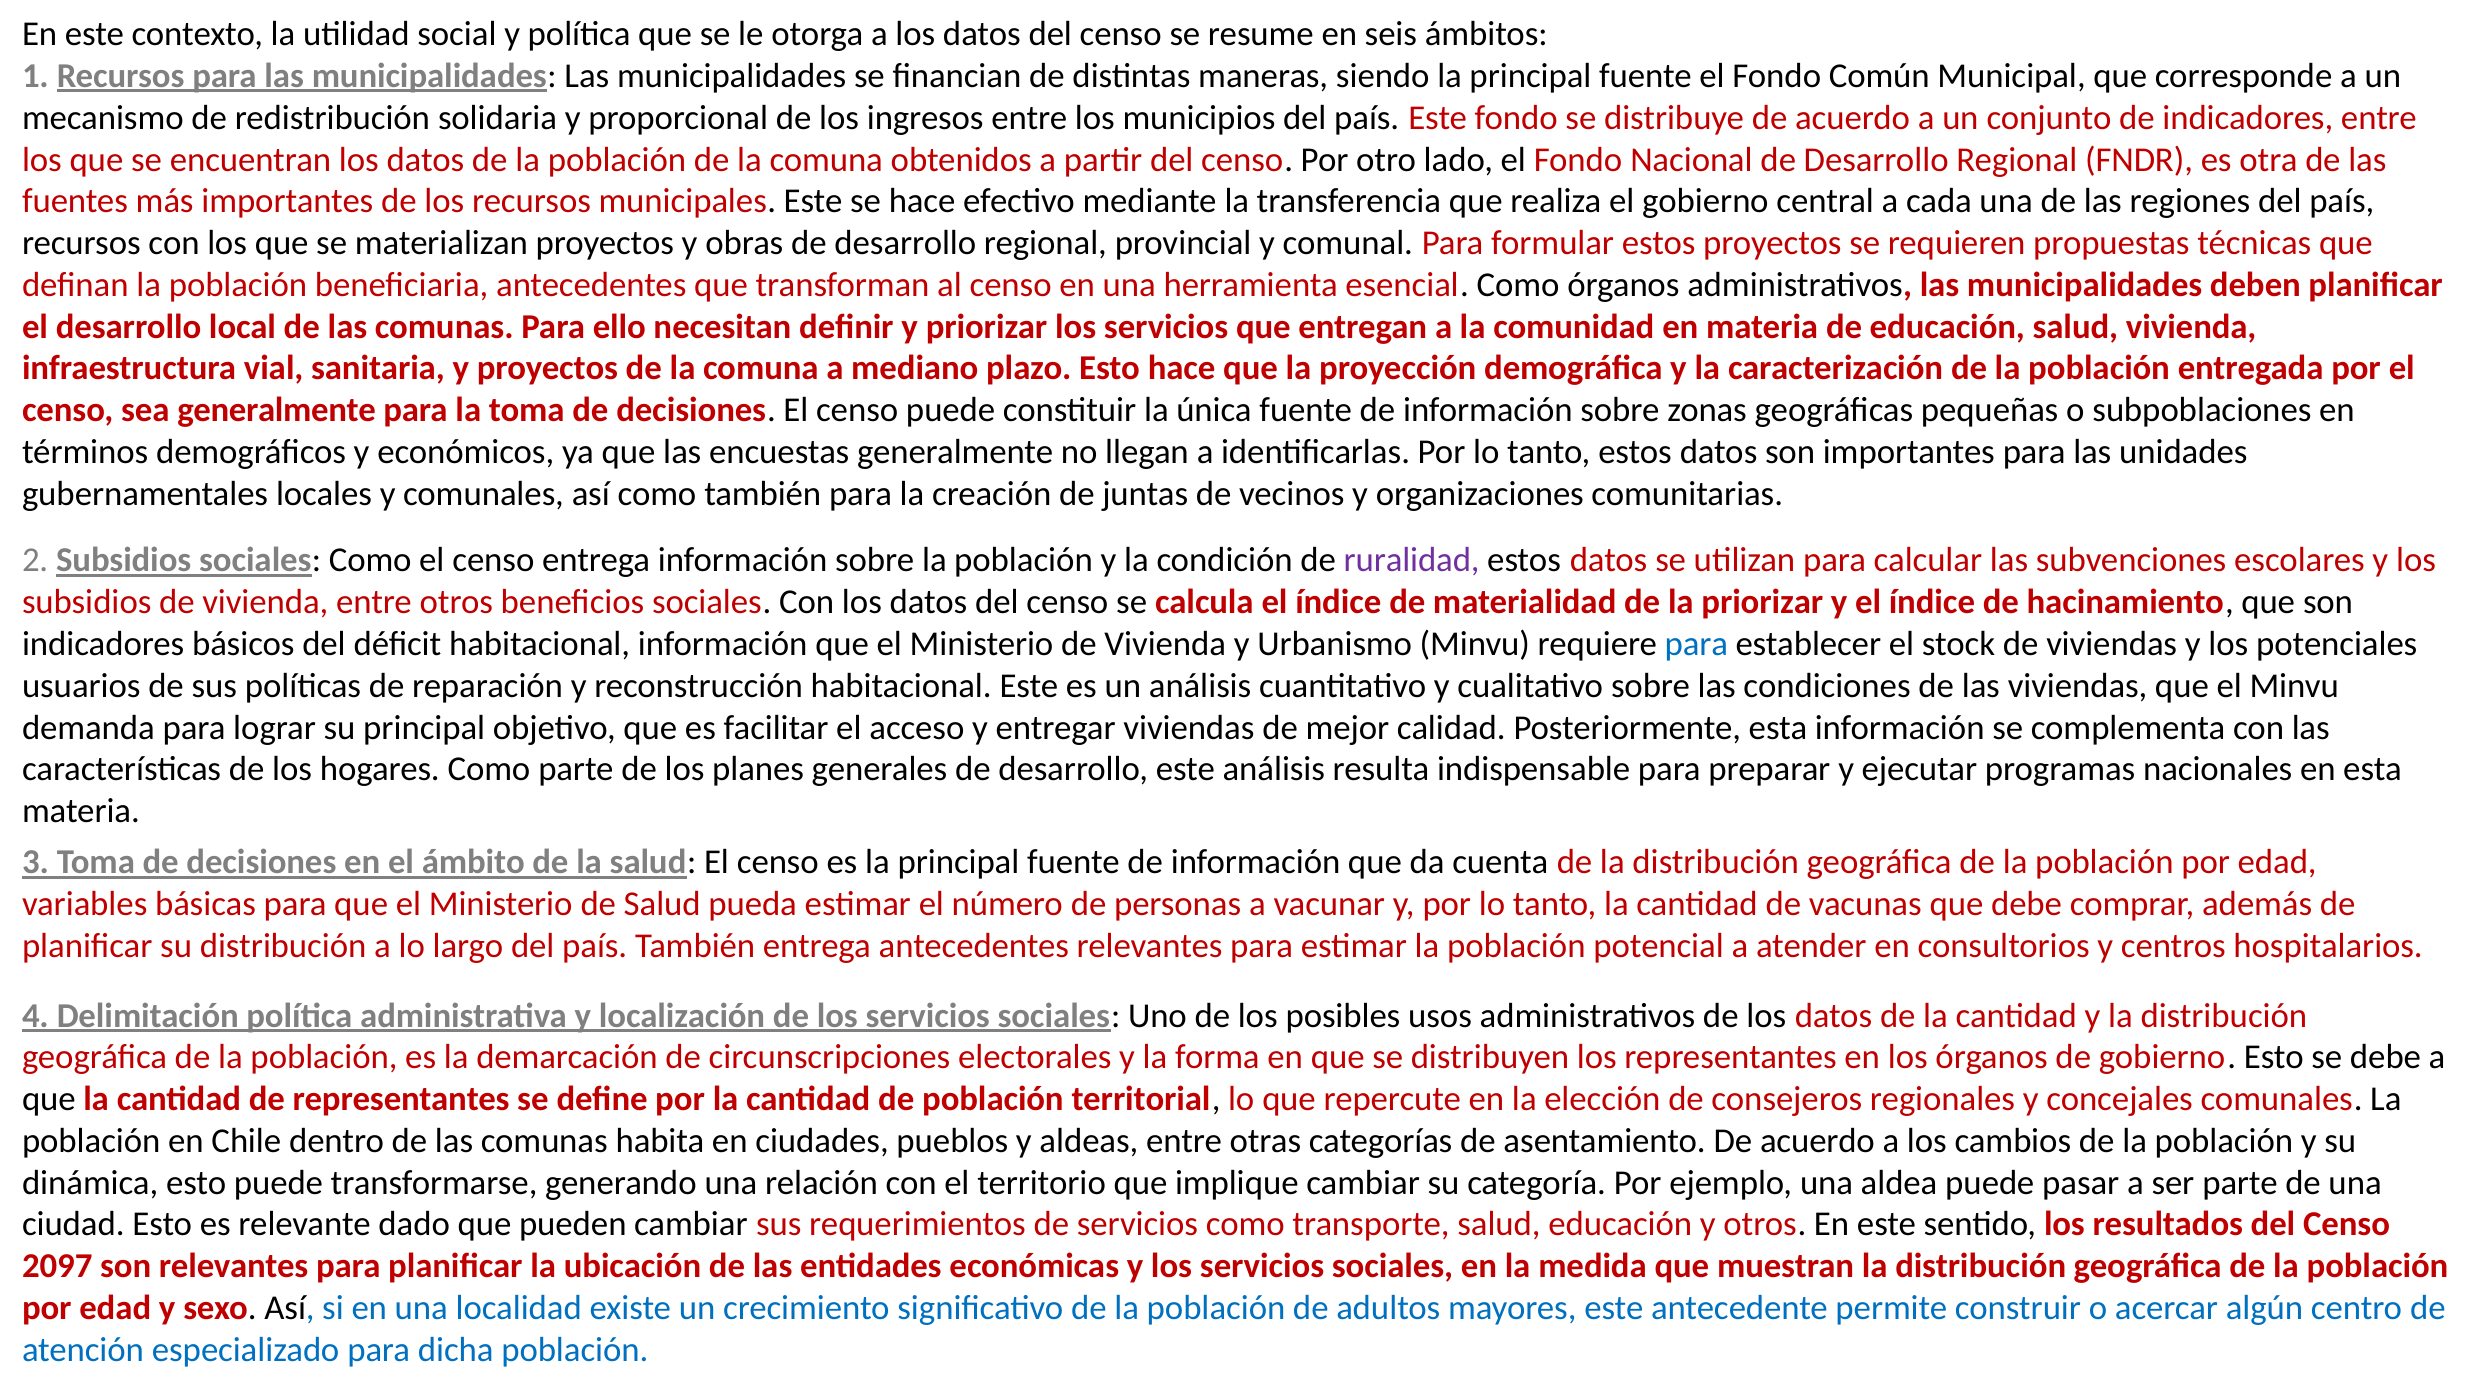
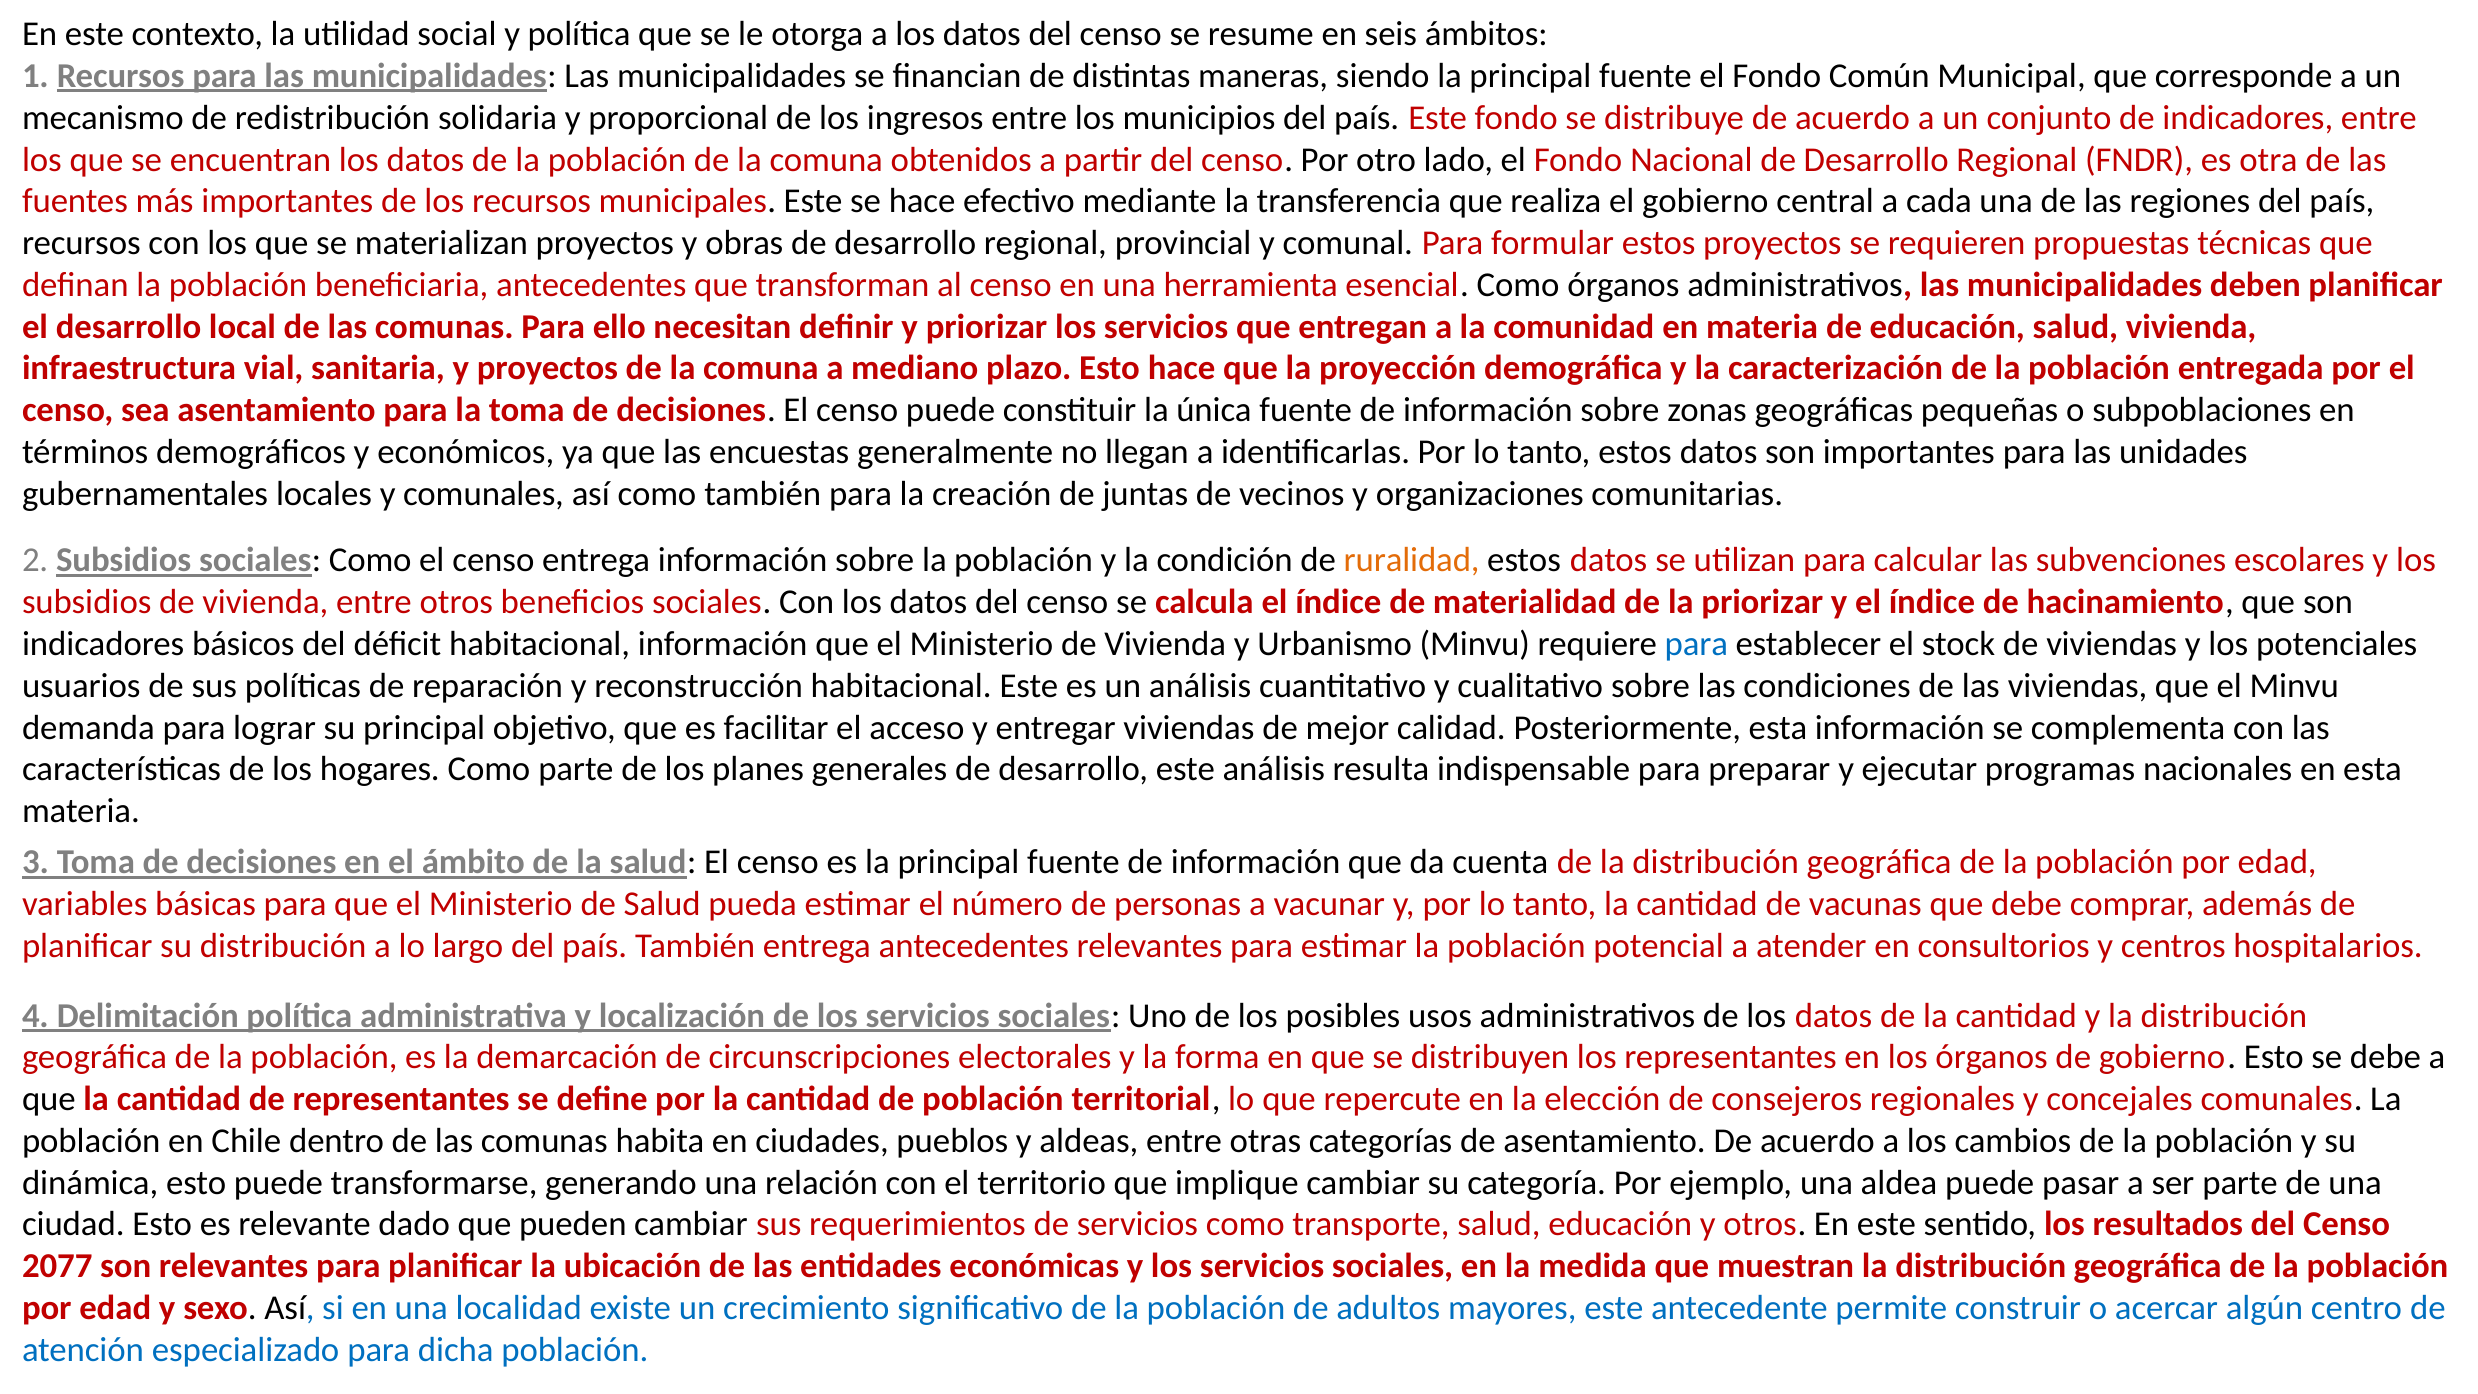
sea generalmente: generalmente -> asentamiento (276, 410)
ruralidad colour: purple -> orange (1412, 560)
2097: 2097 -> 2077 (57, 1266)
